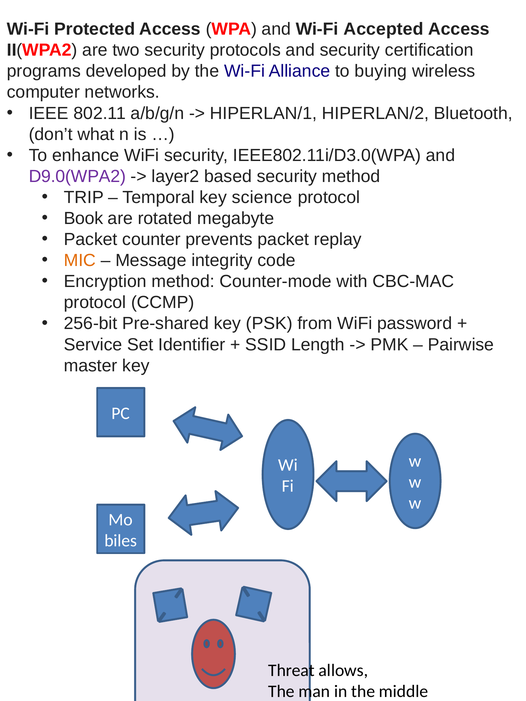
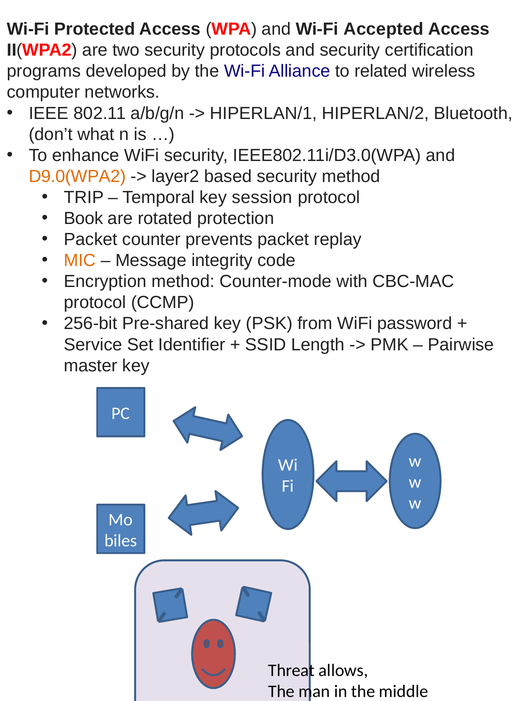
buying: buying -> related (381, 71)
D9.0(WPA2 colour: purple -> orange (77, 176)
science: science -> session (262, 197)
megabyte: megabyte -> protection (236, 218)
